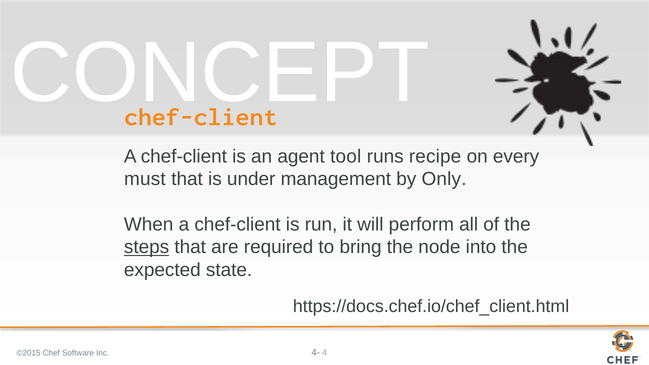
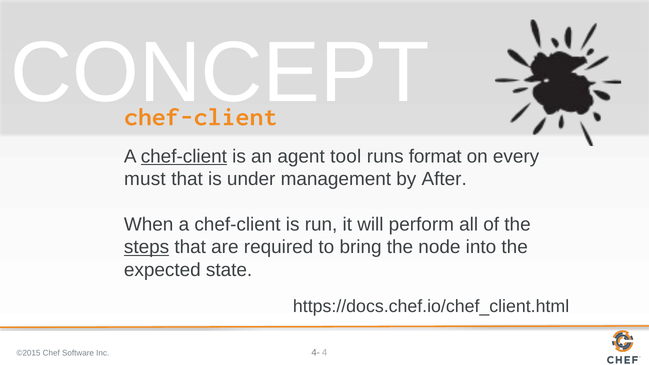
chef-client underline: none -> present (184, 156)
recipe: recipe -> format (435, 156)
Only: Only -> After (444, 179)
